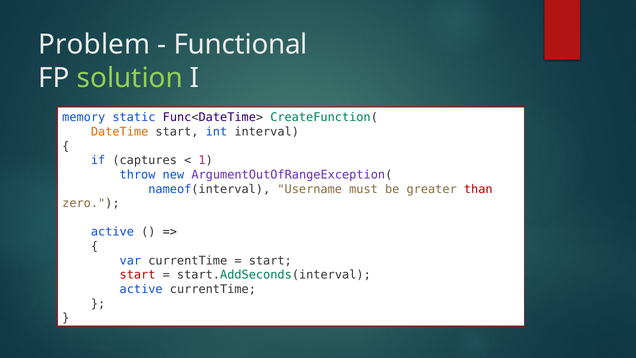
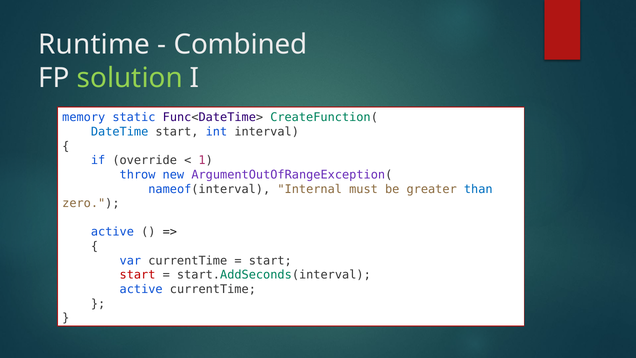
Problem: Problem -> Runtime (94, 45)
Functional: Functional -> Combined (241, 45)
DateTime colour: orange -> blue (120, 132)
captures: captures -> override (145, 160)
Username: Username -> Internal (310, 189)
than colour: red -> blue (478, 189)
